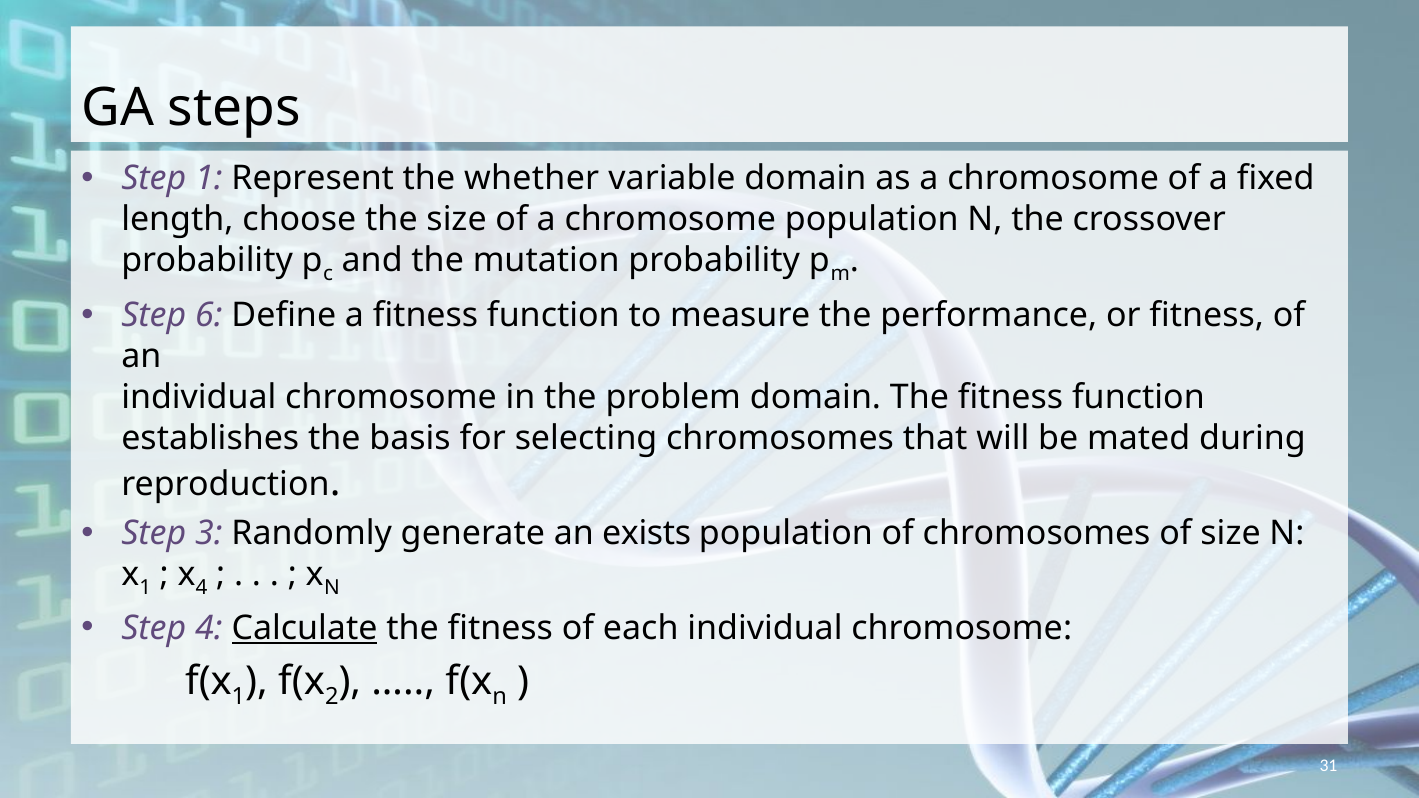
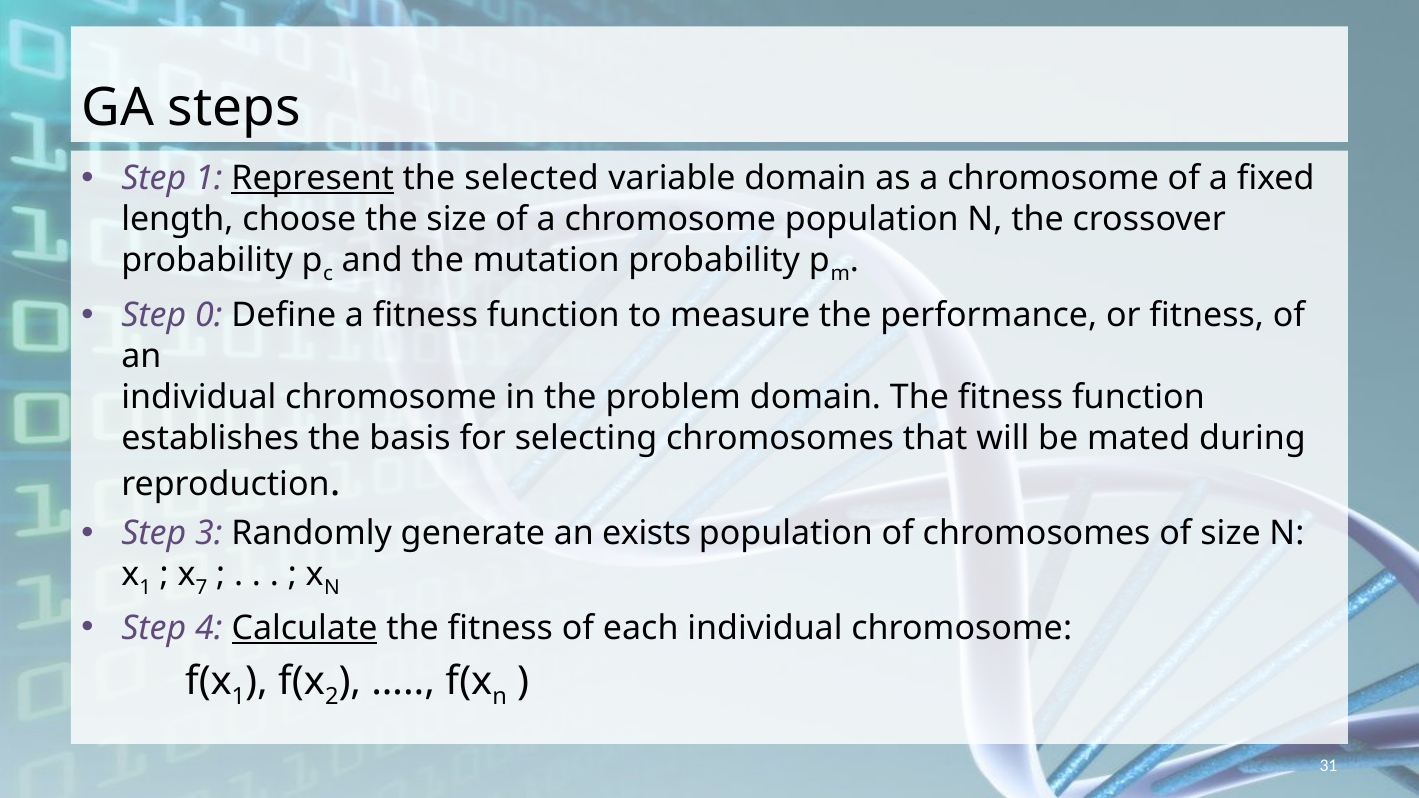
Represent underline: none -> present (313, 179)
whether: whether -> selected (532, 179)
6: 6 -> 0 (209, 316)
4: 4 -> 7 (202, 588)
